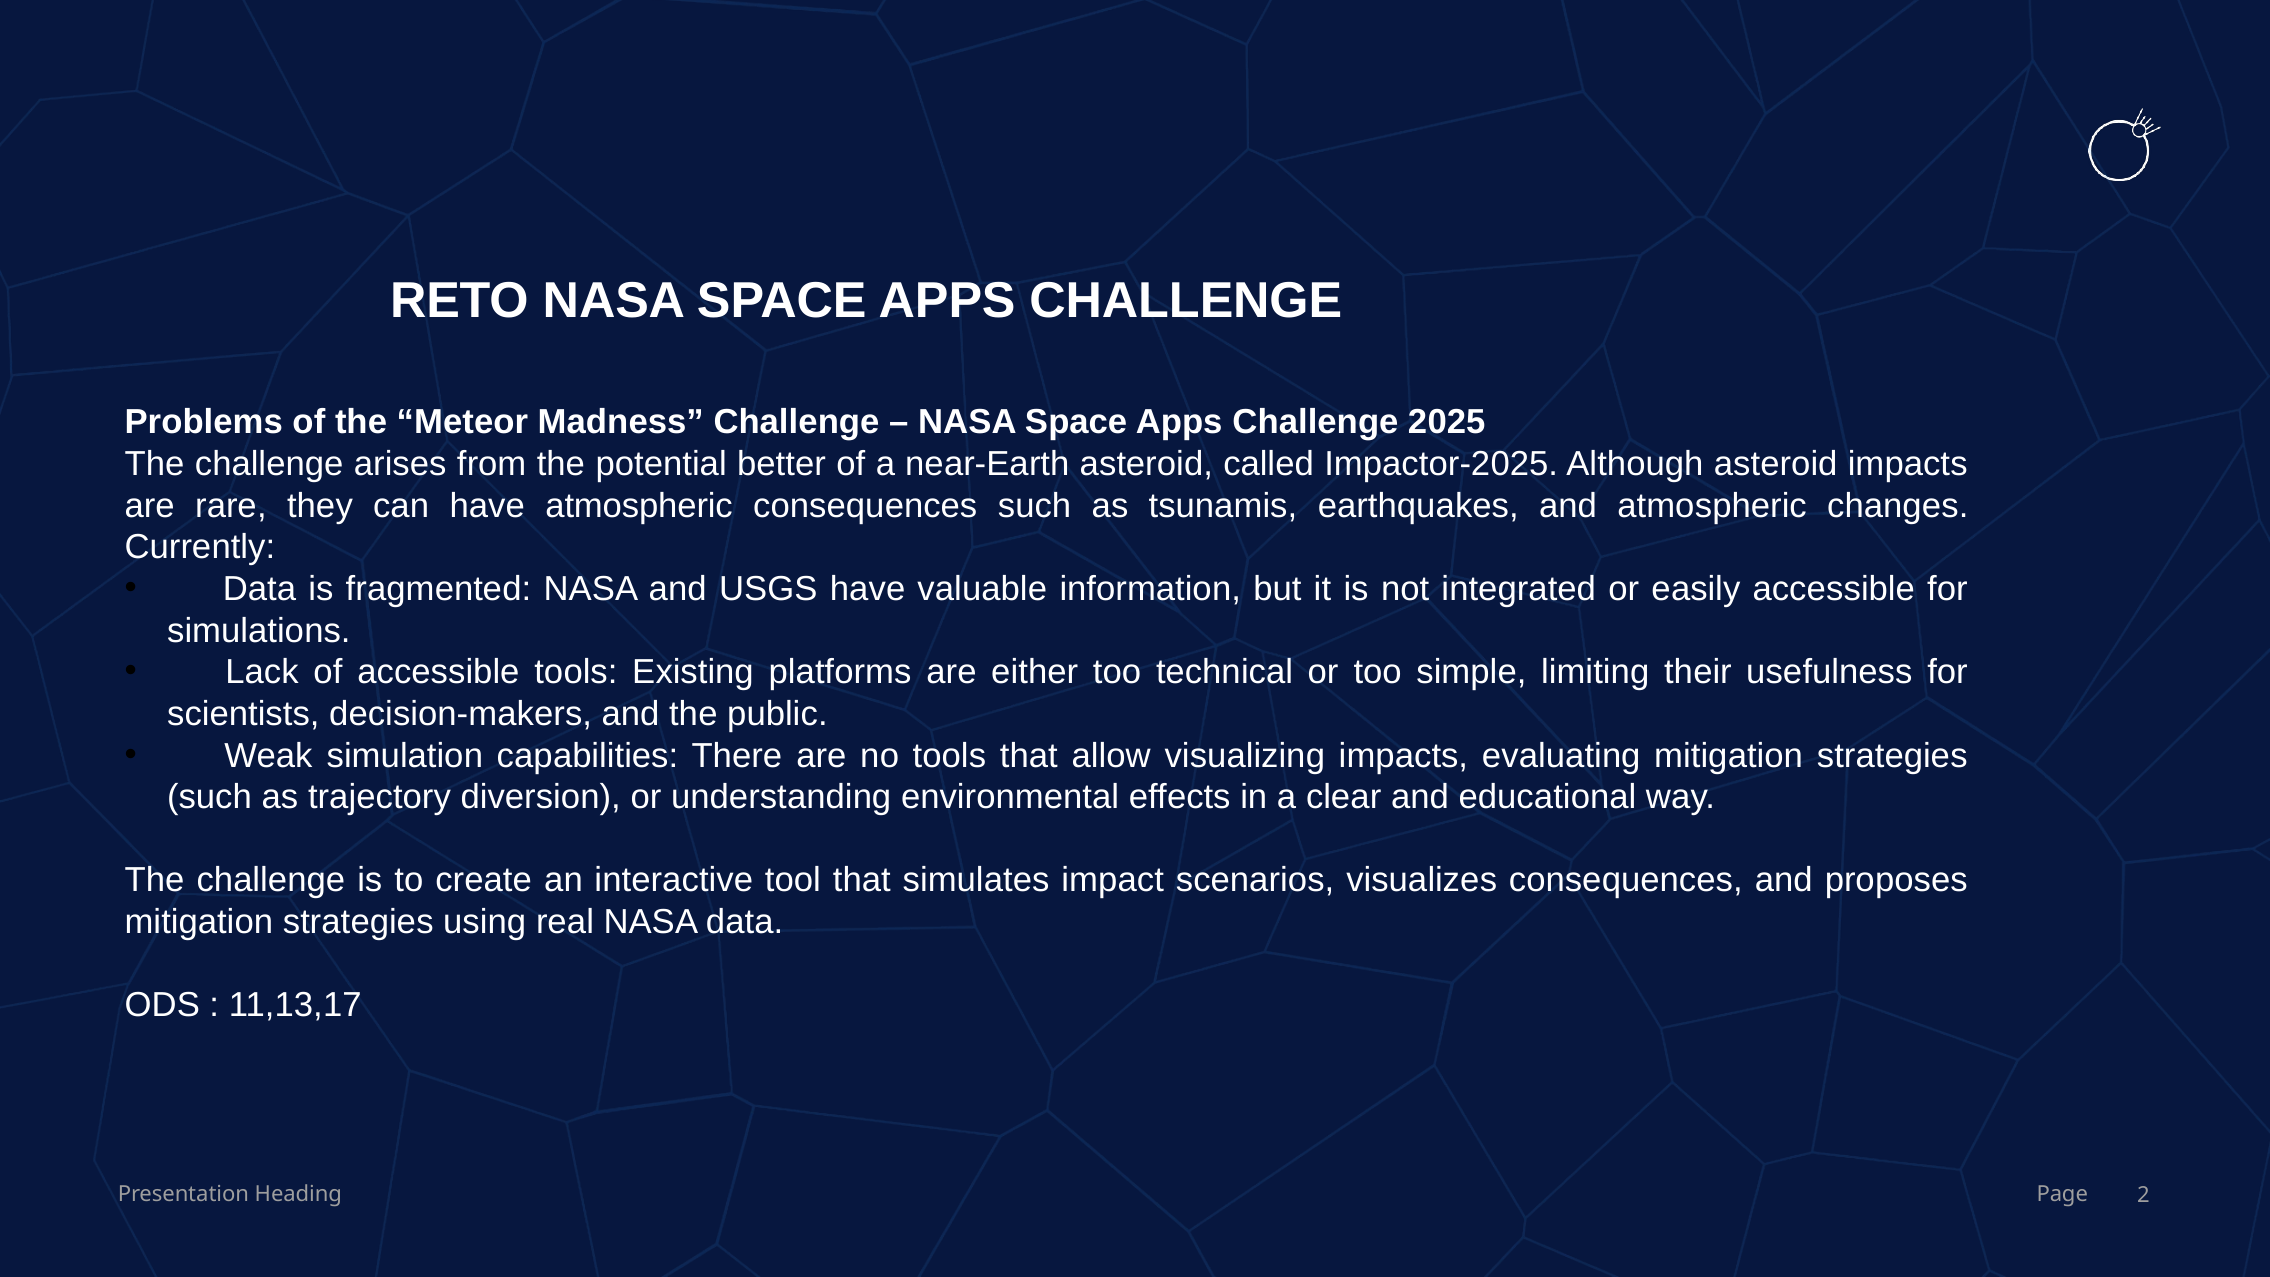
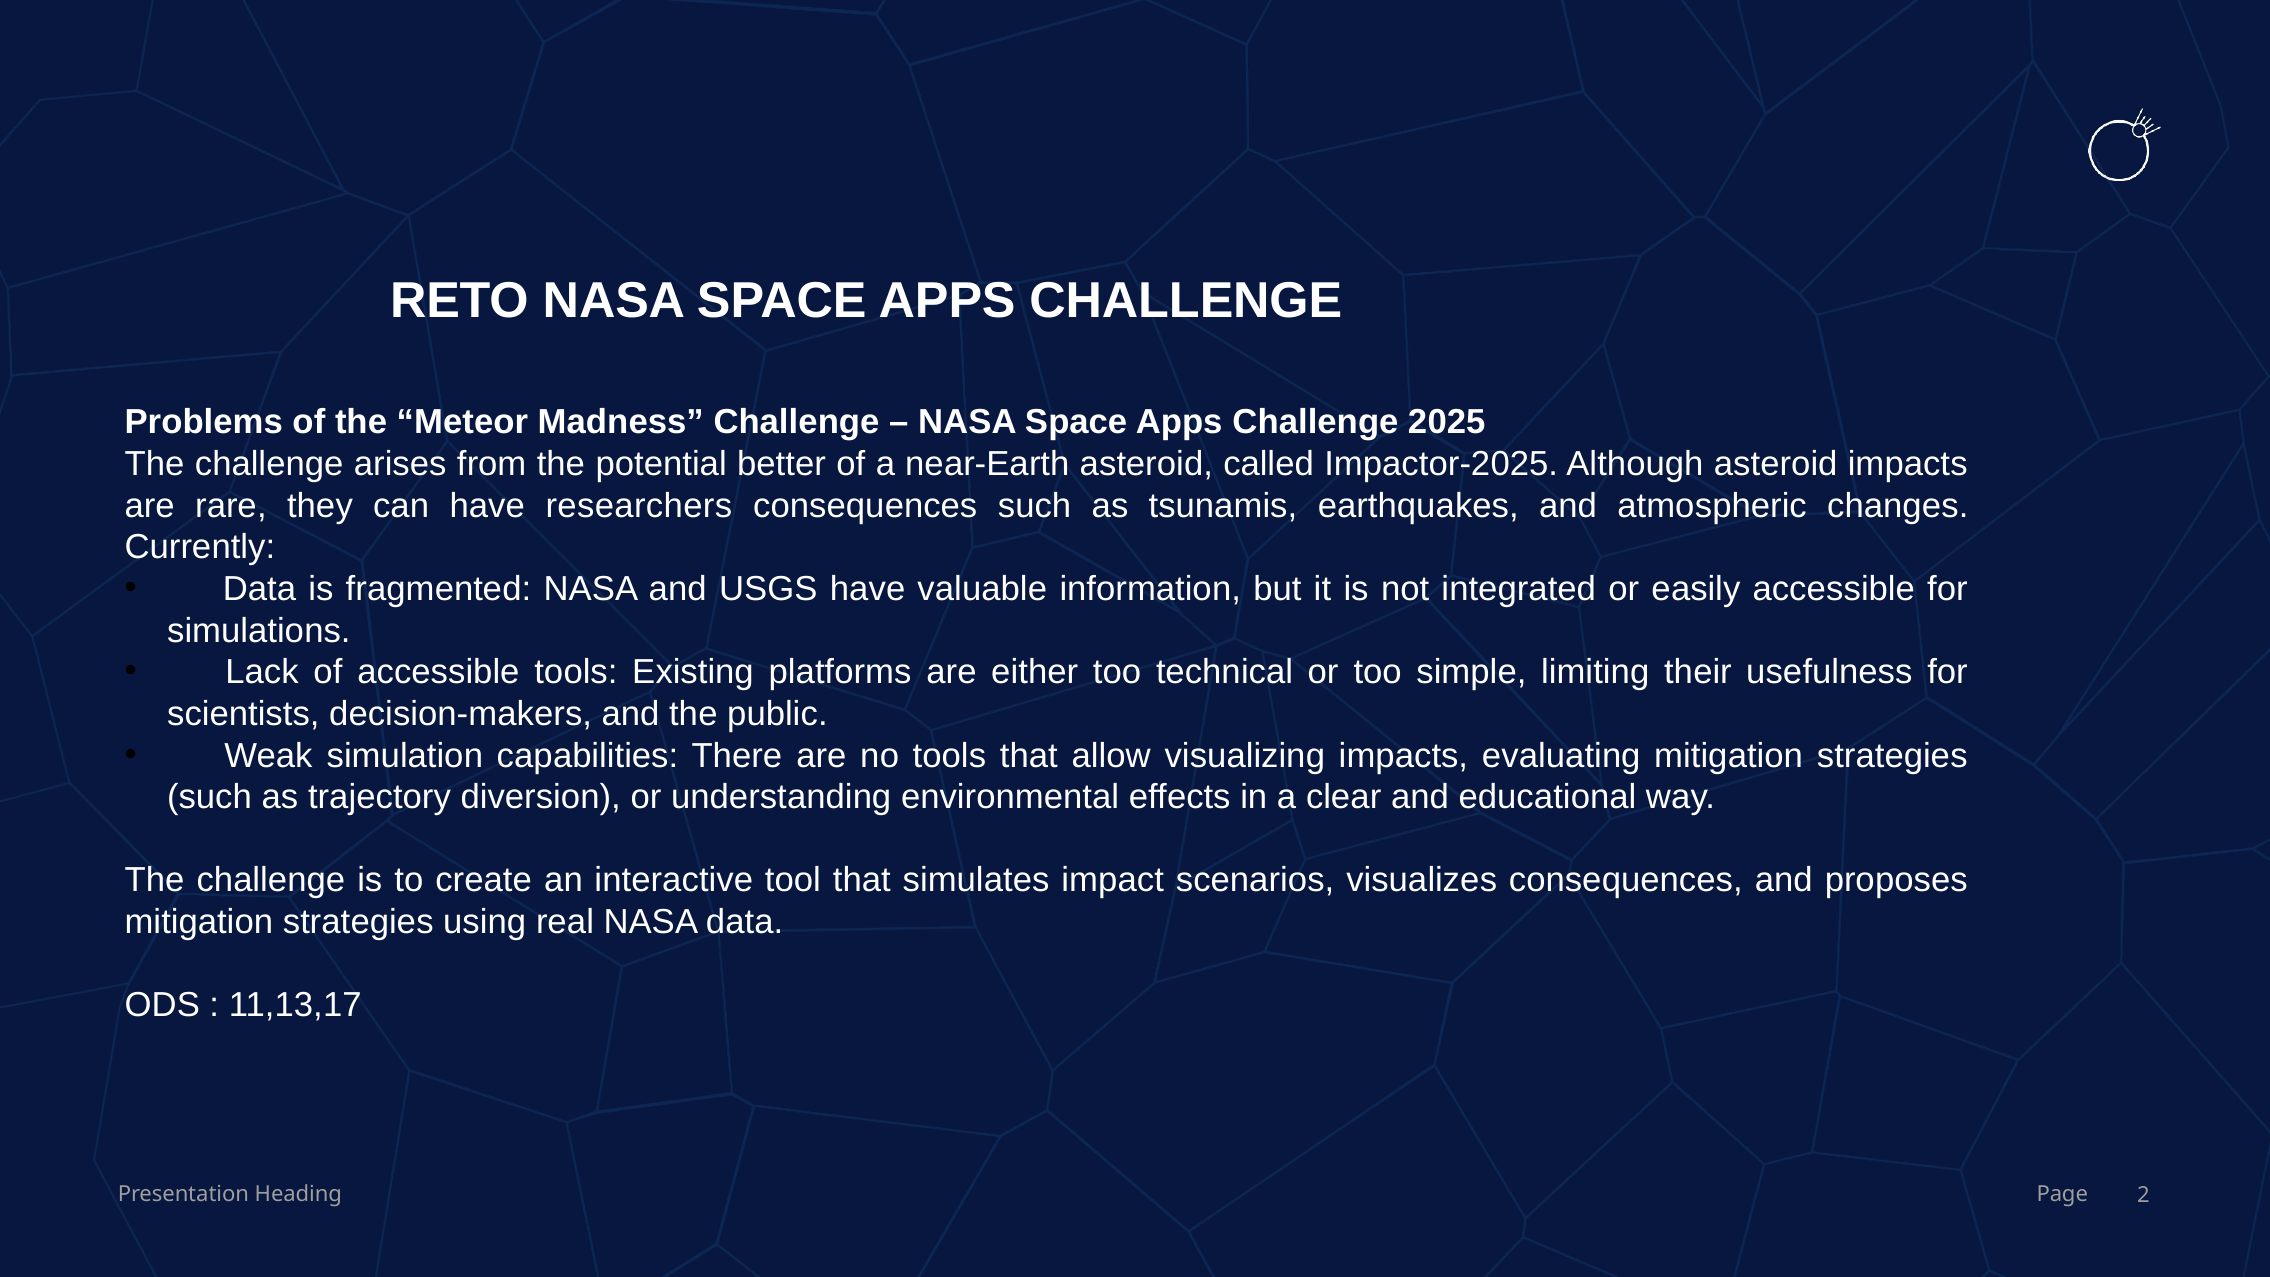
have atmospheric: atmospheric -> researchers (639, 506)
